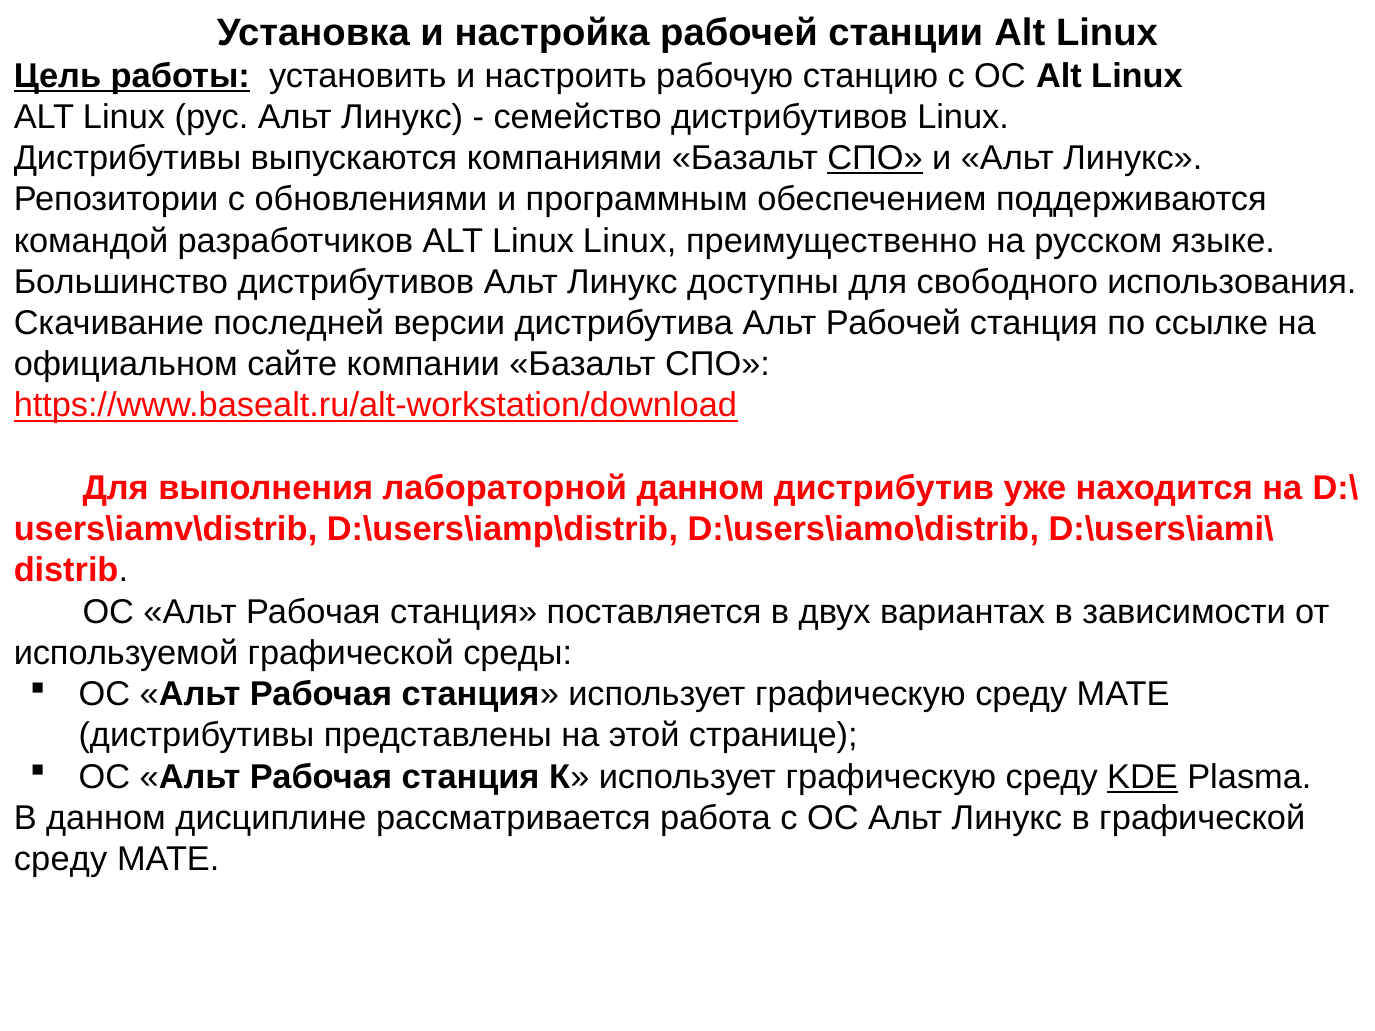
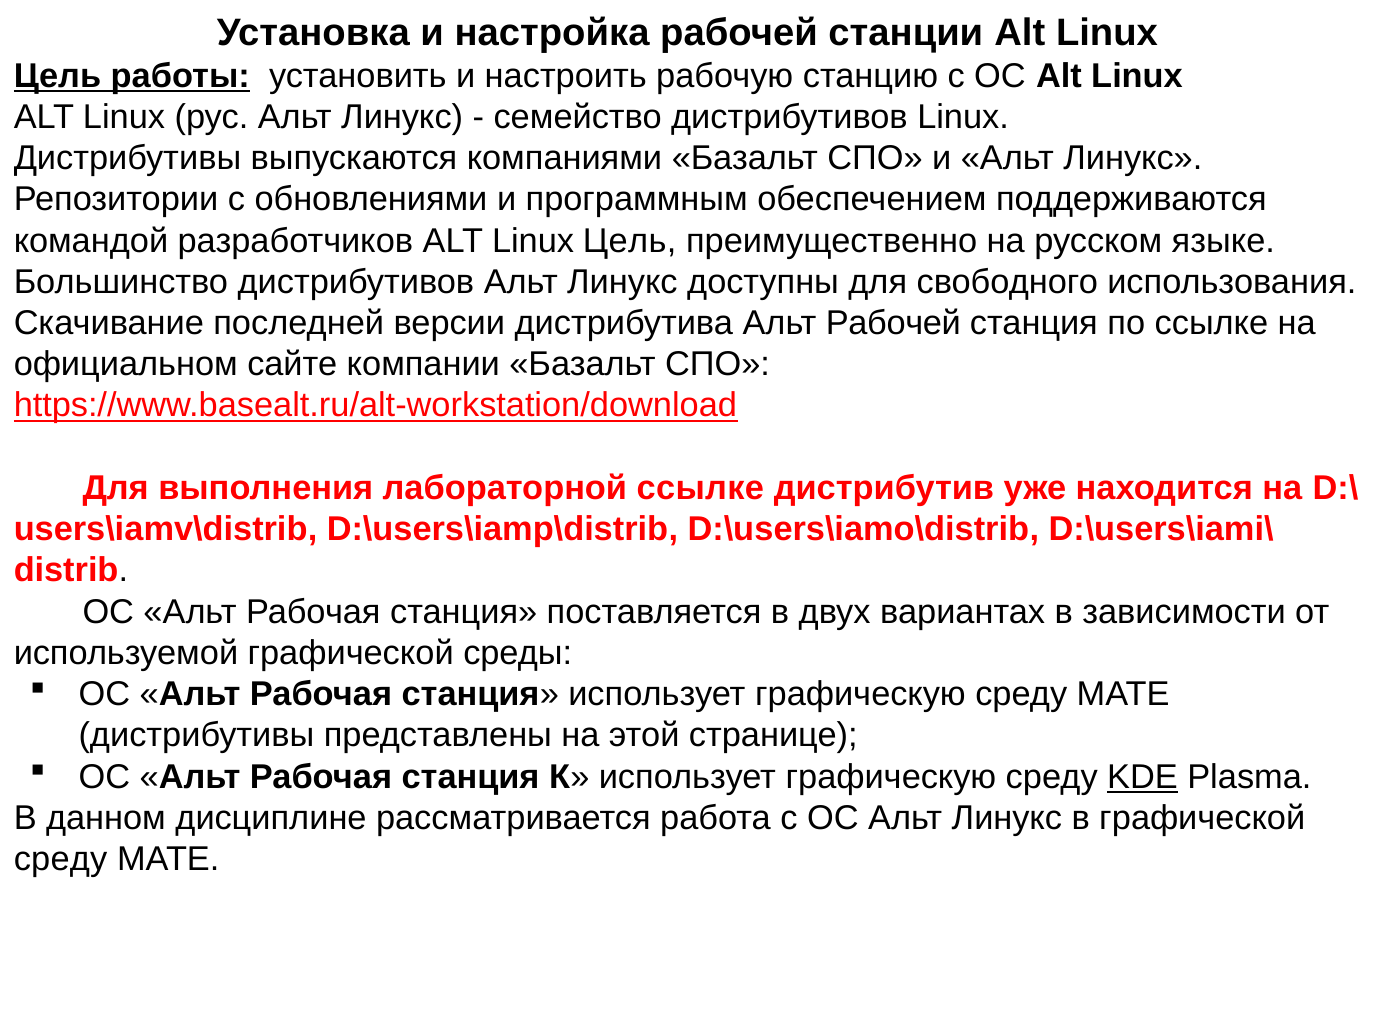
СПО underline: present -> none (875, 158)
разработчиков ALT Linux Linux: Linux -> Цель (630, 241)
лабораторной данном: данном -> ссылке (700, 488)
